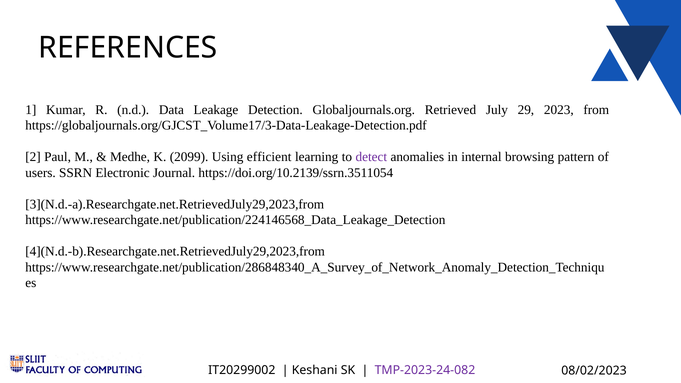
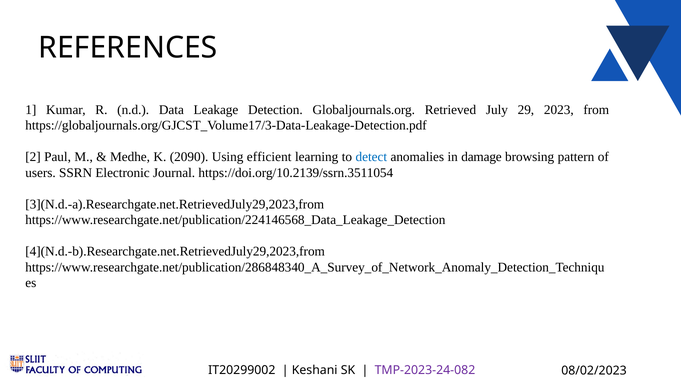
2099: 2099 -> 2090 (189, 157)
detect colour: purple -> blue (371, 157)
internal: internal -> damage (482, 157)
